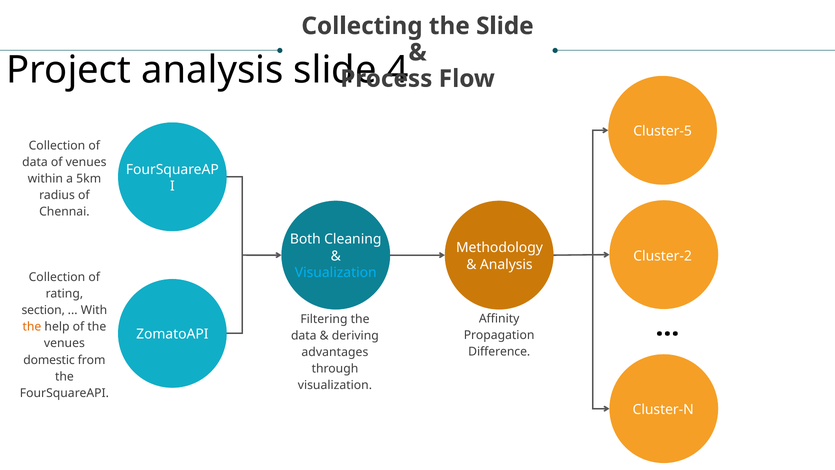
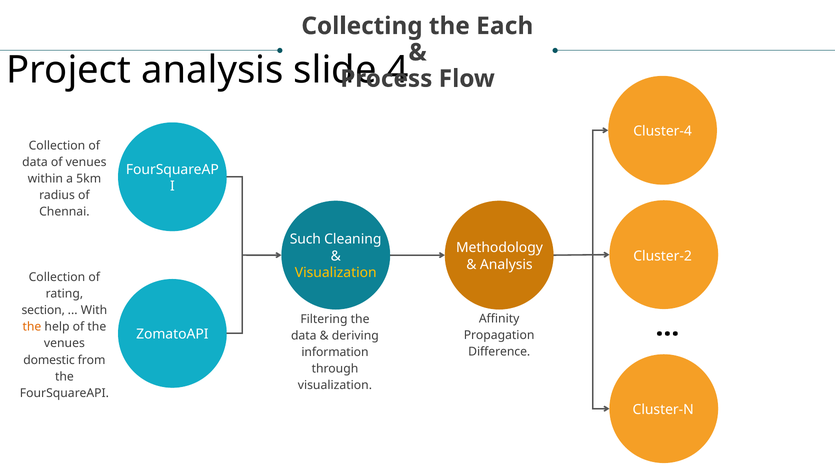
the Slide: Slide -> Each (505, 26)
Cluster-5: Cluster-5 -> Cluster-4 (663, 131)
Both: Both -> Such (305, 239)
Visualization colour: light blue -> yellow (336, 273)
advantages: advantages -> information (335, 352)
